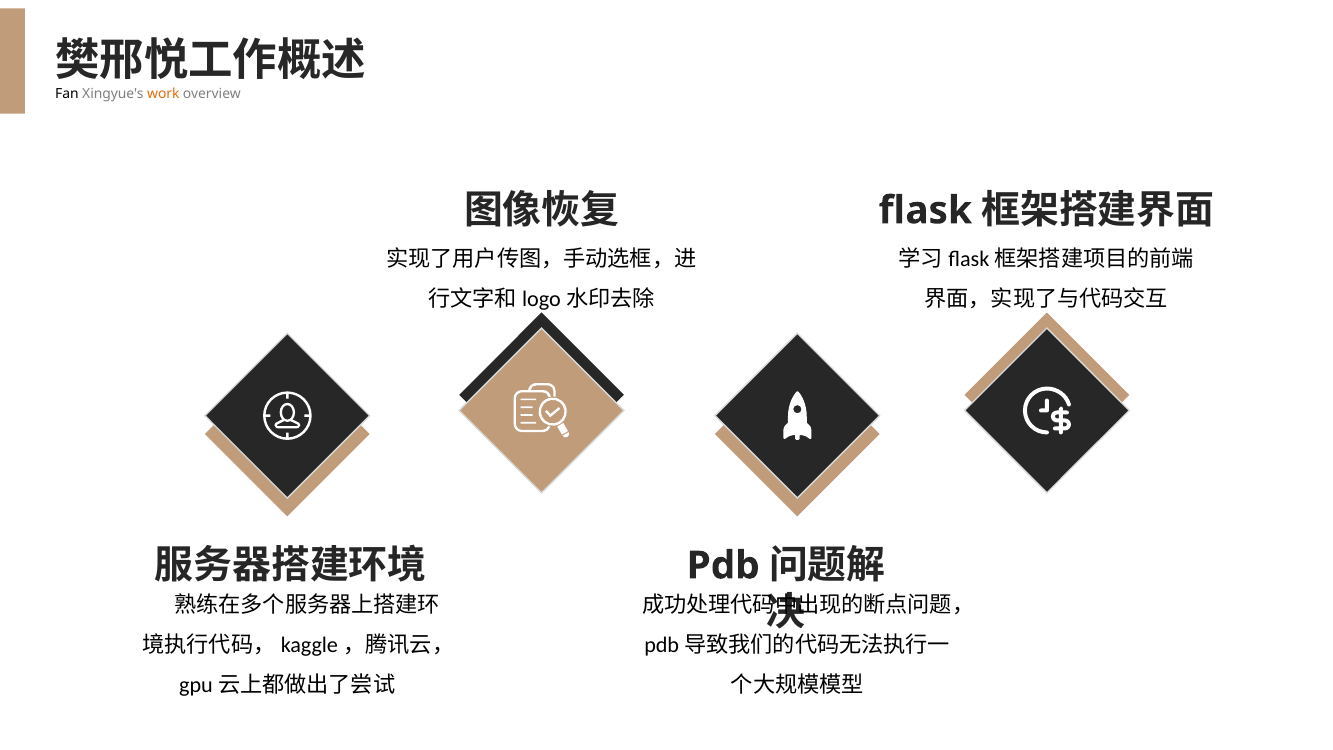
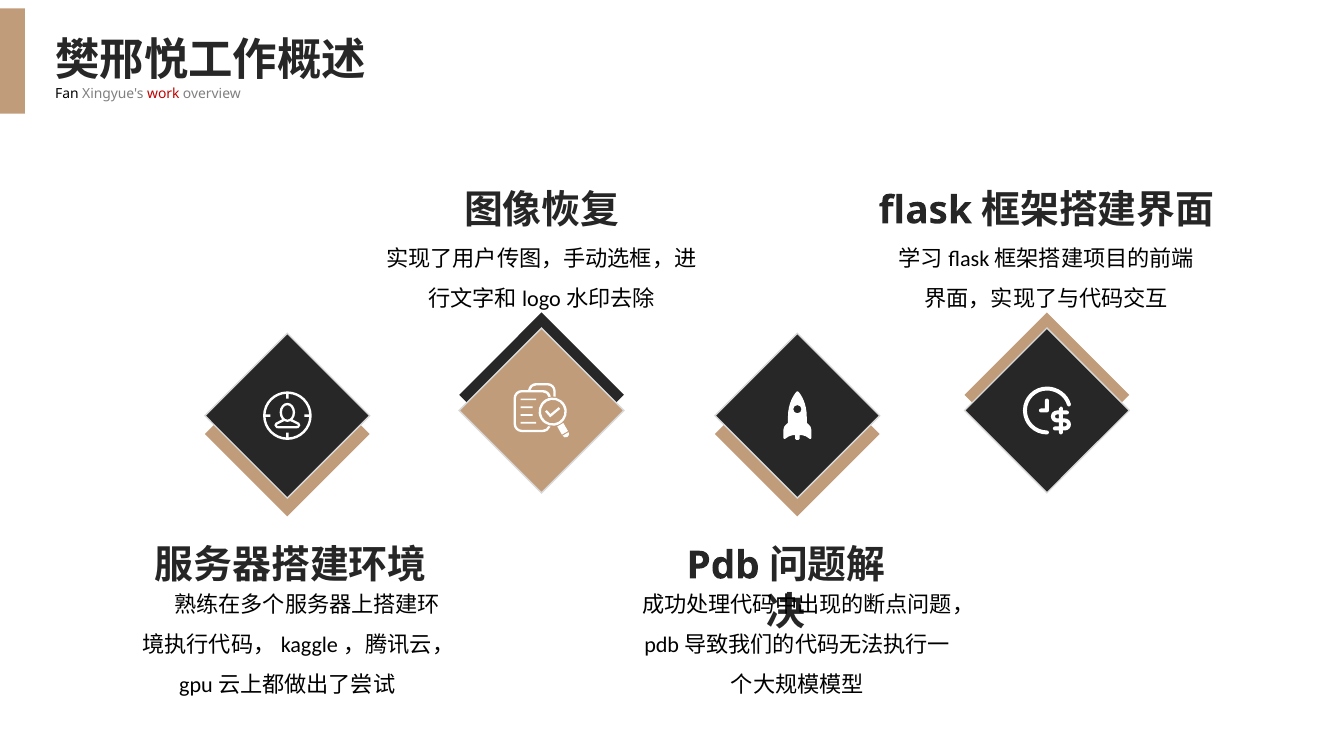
work colour: orange -> red (163, 94)
